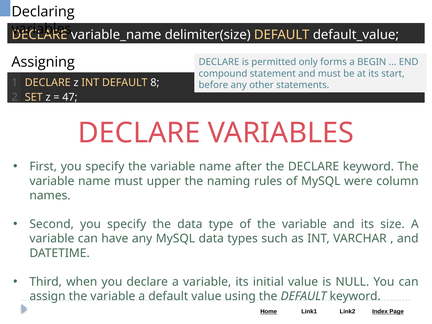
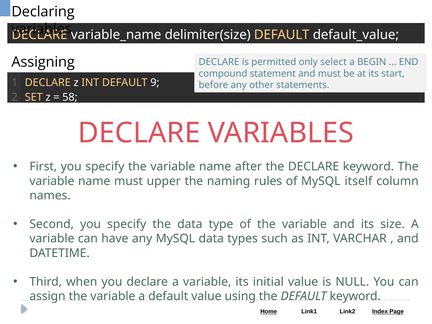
forms: forms -> select (334, 62)
8: 8 -> 9 (155, 83)
47: 47 -> 58 (70, 97)
were: were -> itself (358, 181)
